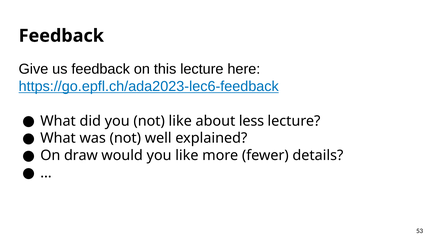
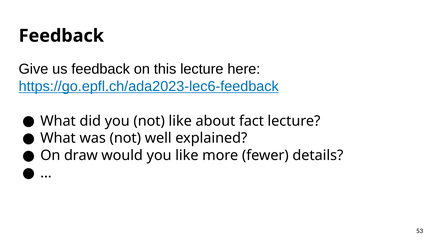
less: less -> fact (251, 121)
